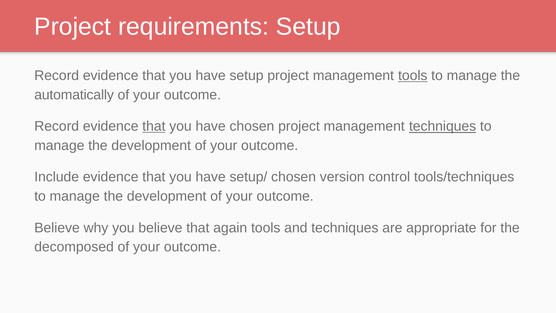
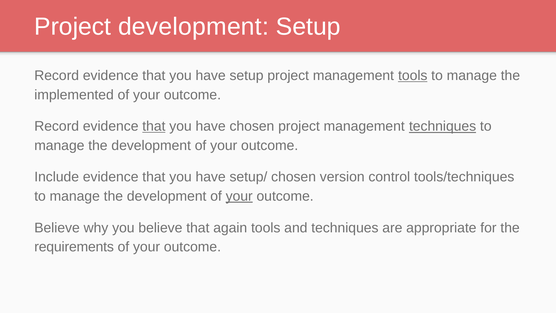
Project requirements: requirements -> development (193, 27)
automatically: automatically -> implemented (74, 95)
your underline: none -> present (239, 196)
decomposed: decomposed -> requirements (74, 247)
